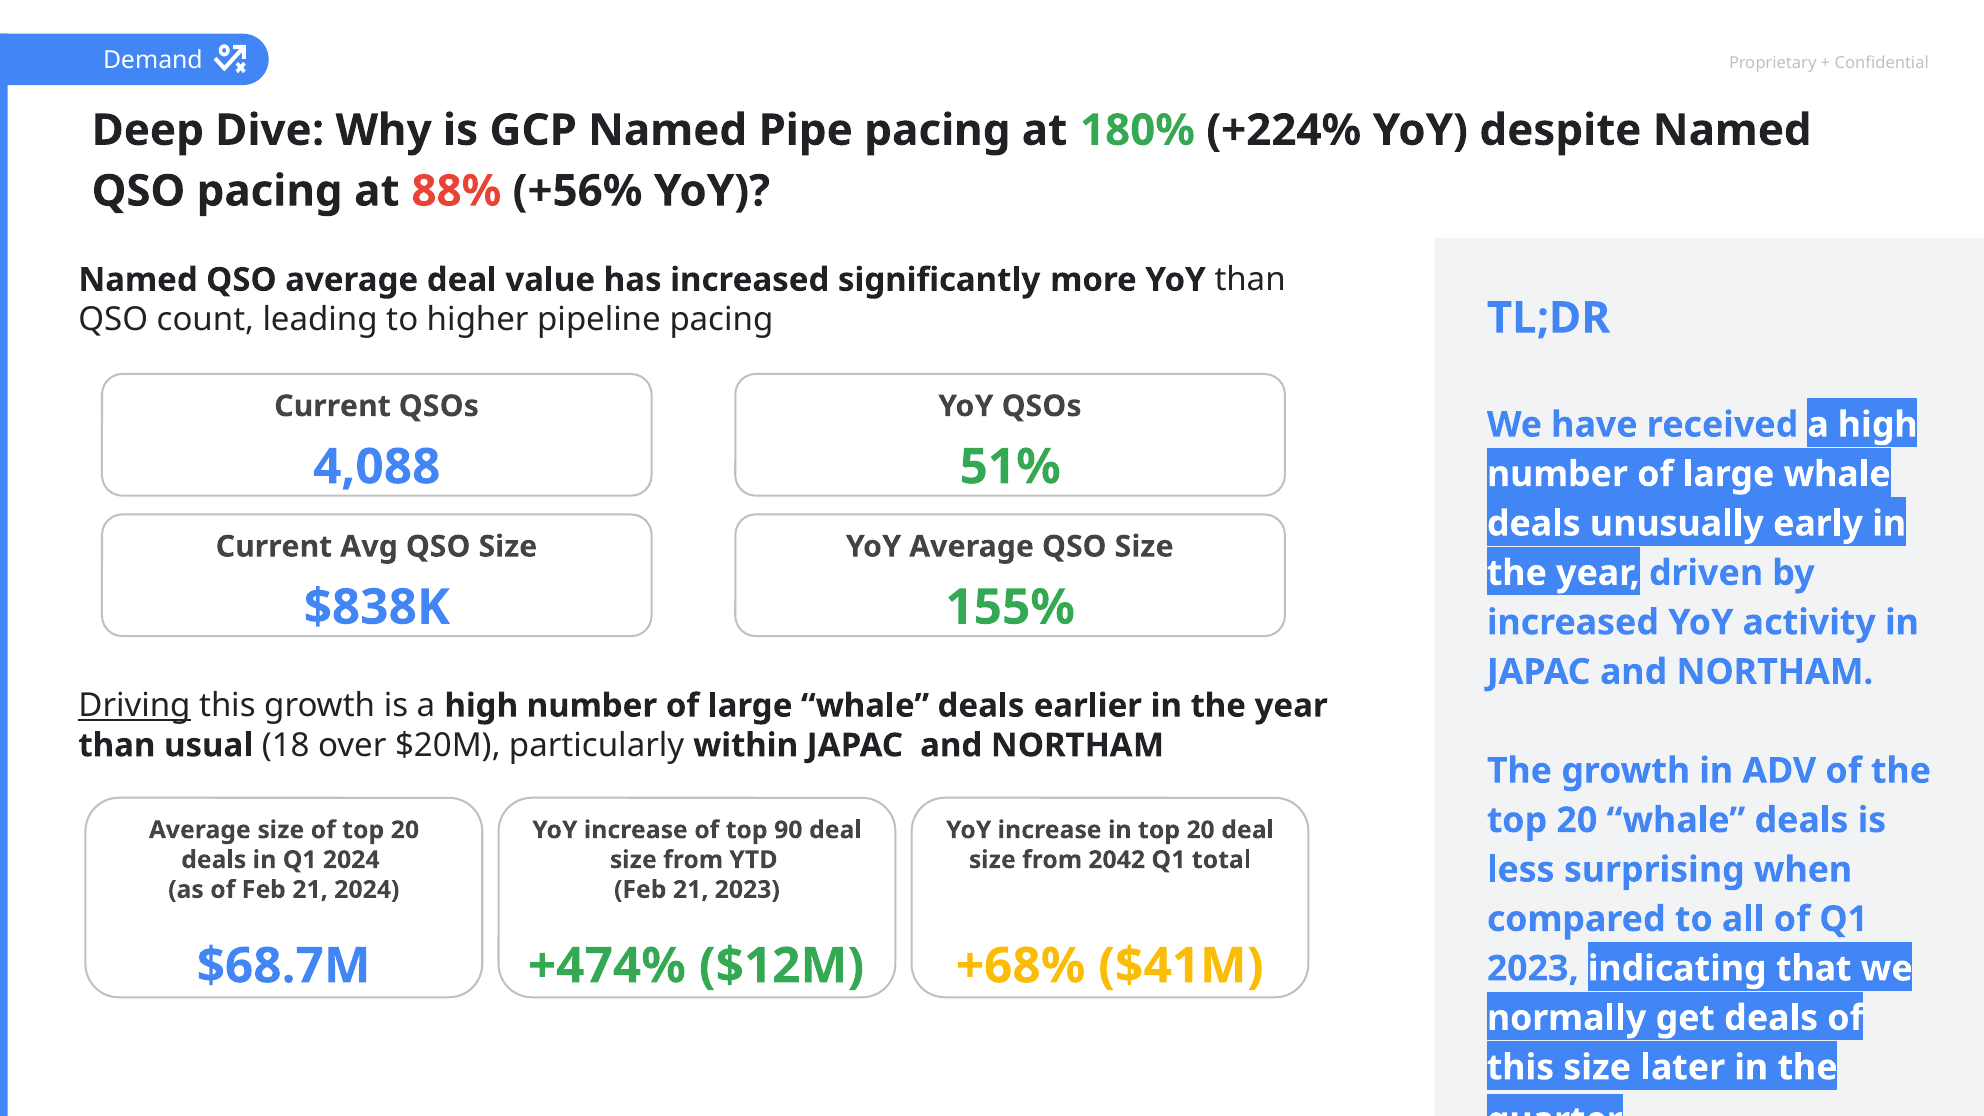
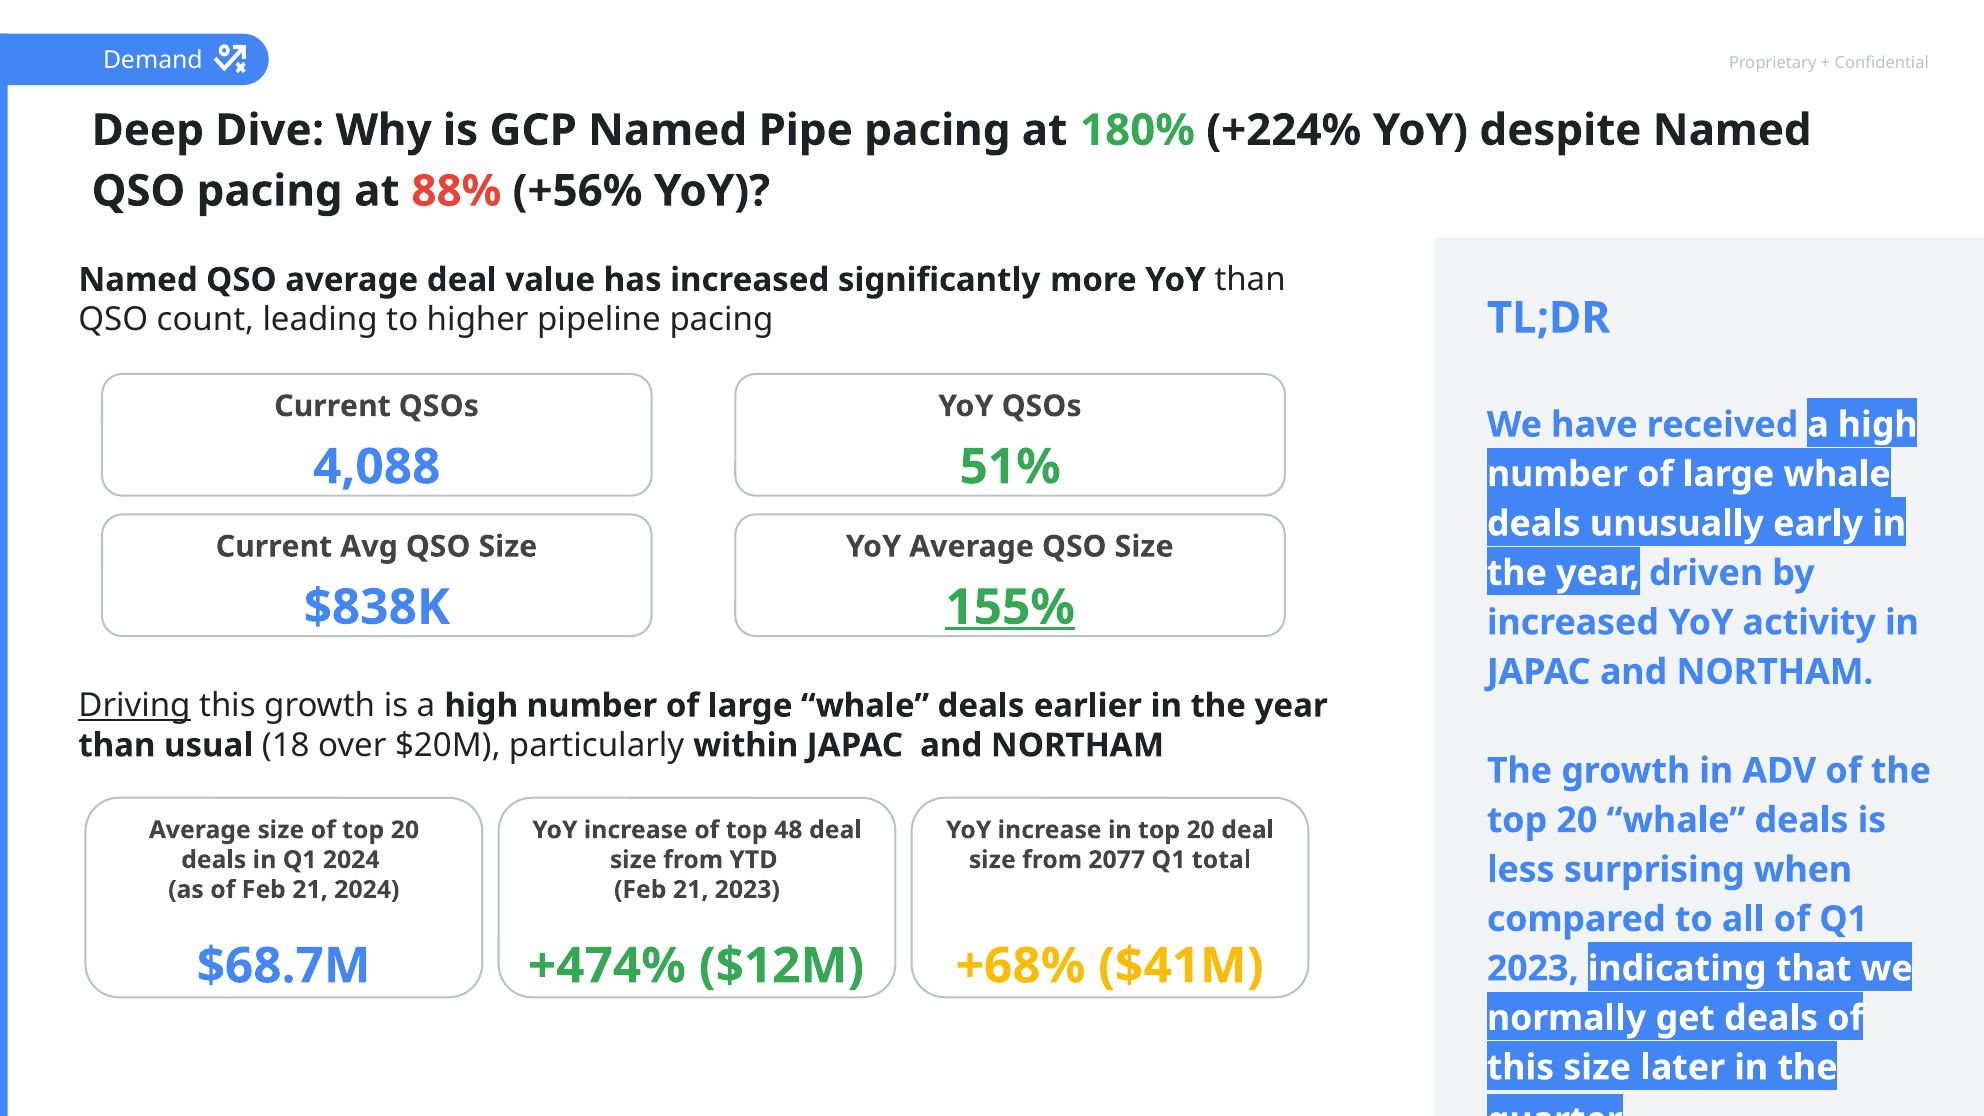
155% underline: none -> present (1010, 607)
90: 90 -> 48 (788, 830)
2042: 2042 -> 2077 (1117, 860)
